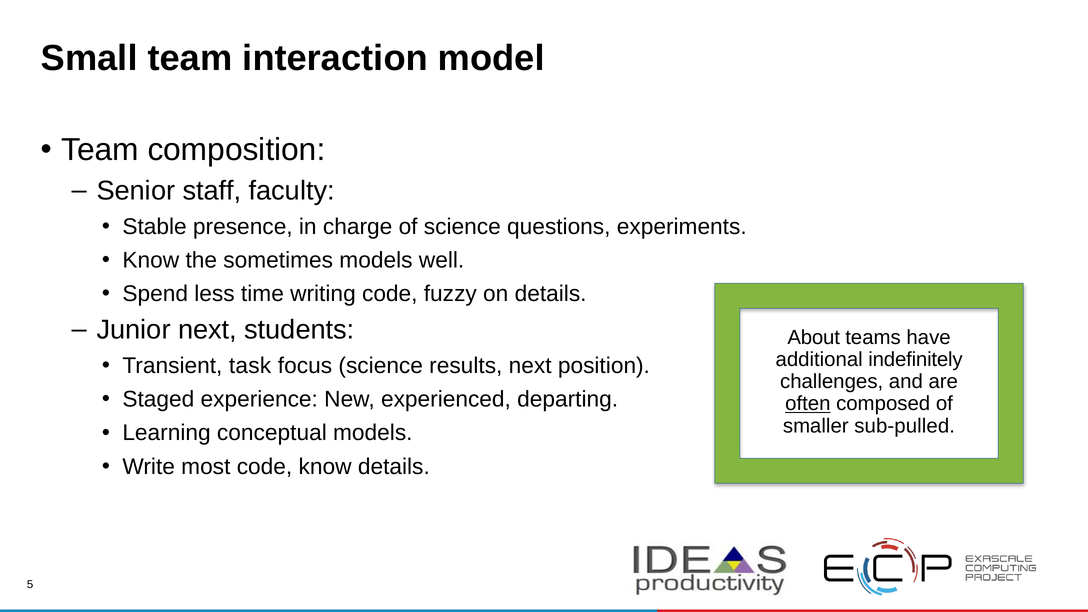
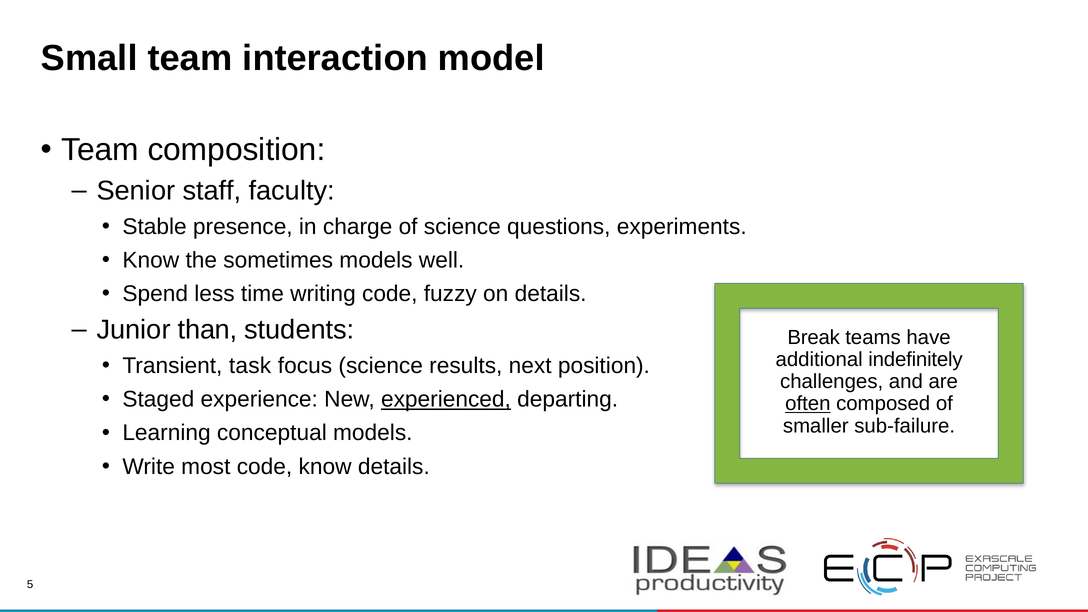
Junior next: next -> than (208, 330)
About: About -> Break (814, 338)
experienced underline: none -> present (446, 400)
sub-pulled: sub-pulled -> sub-failure (905, 426)
